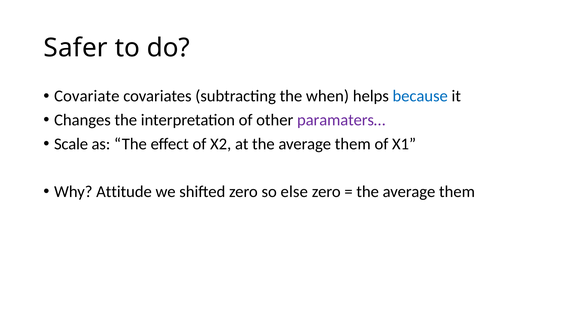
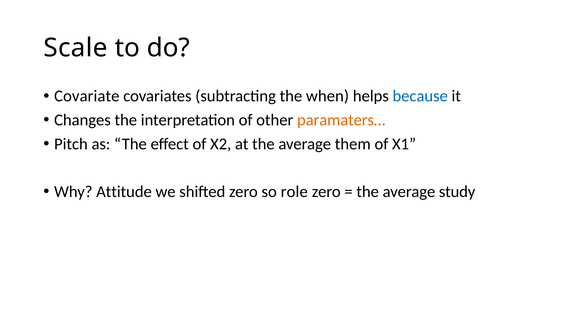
Safer: Safer -> Scale (76, 48)
paramaters… colour: purple -> orange (341, 120)
Scale: Scale -> Pitch (71, 144)
else: else -> role (294, 192)
them: them -> study (457, 192)
